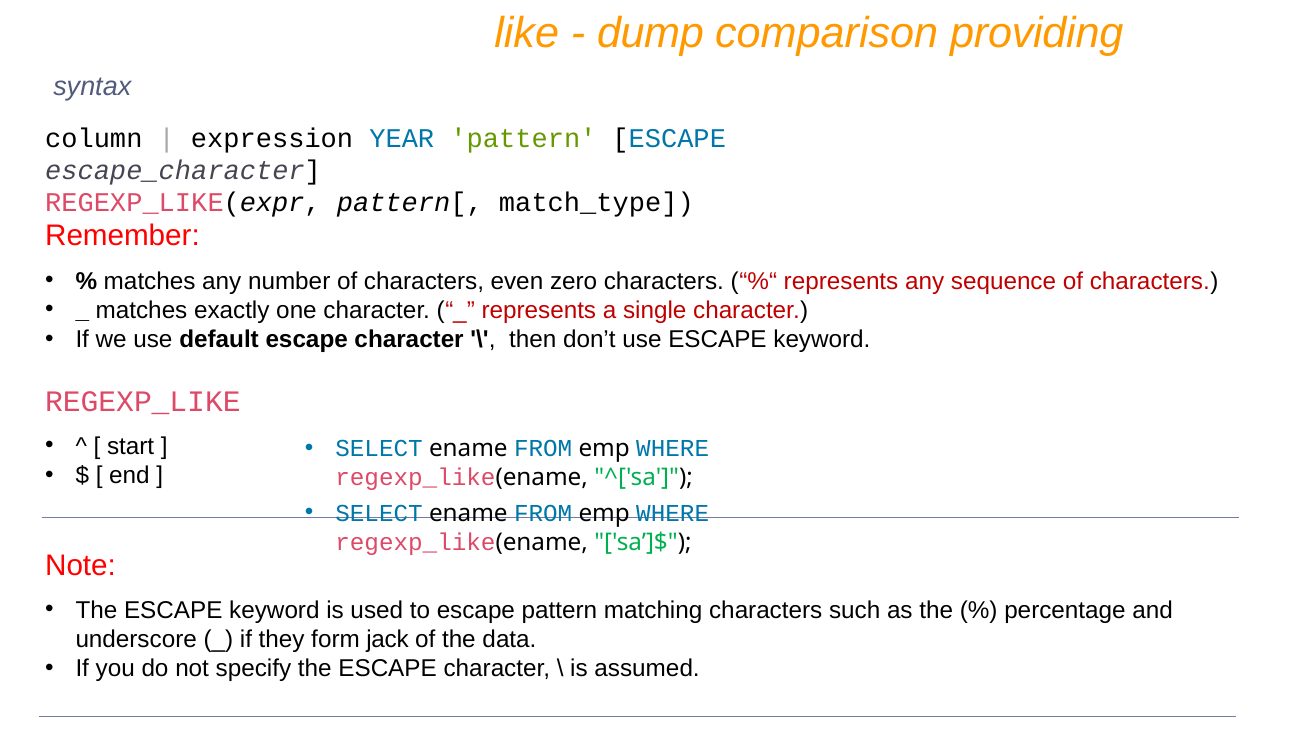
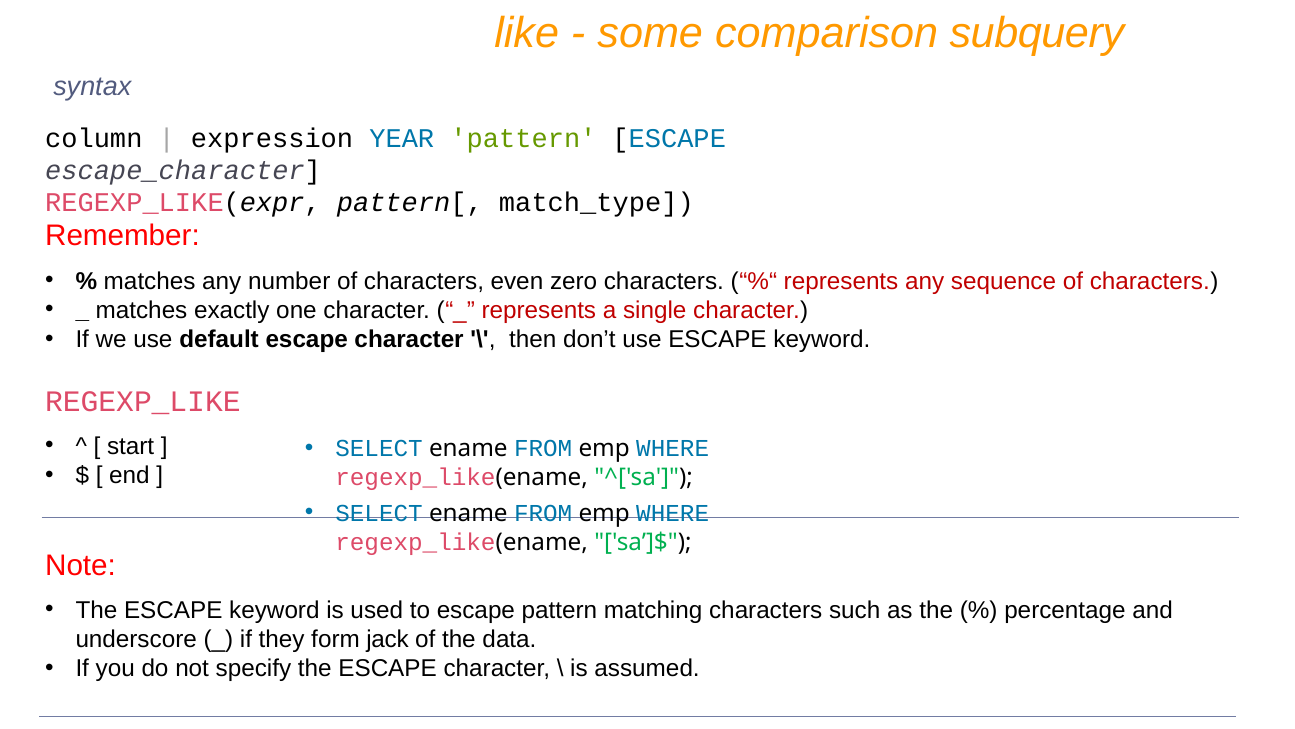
dump: dump -> some (650, 34)
providing: providing -> subquery (1037, 34)
